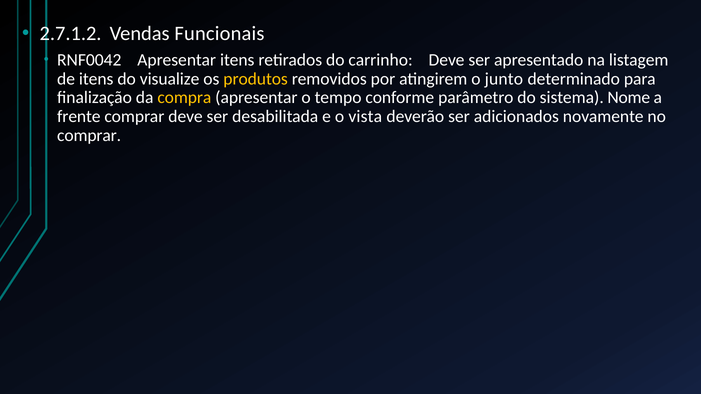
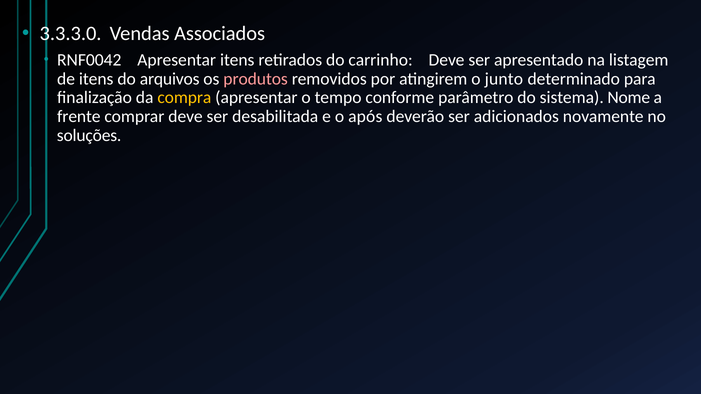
2.7.1.2: 2.7.1.2 -> 3.3.3.0 (71, 34)
Funcionais: Funcionais -> Associados (220, 34)
visualize: visualize -> arquivos (170, 79)
produtos colour: yellow -> pink (256, 79)
vista: vista -> após (365, 117)
comprar: comprar -> soluções (89, 136)
